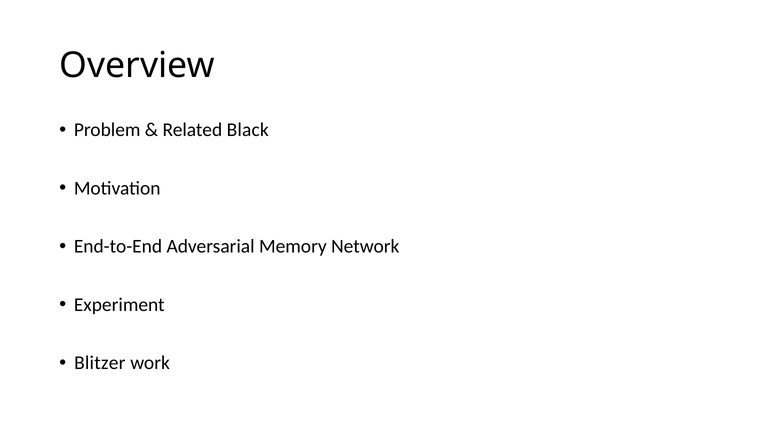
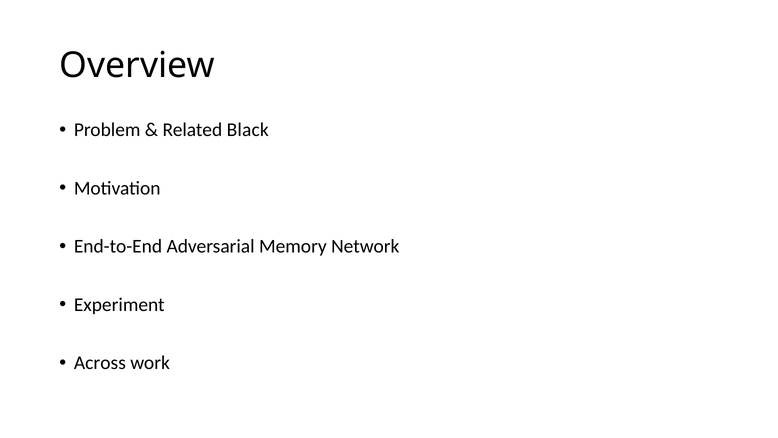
Blitzer: Blitzer -> Across (100, 363)
